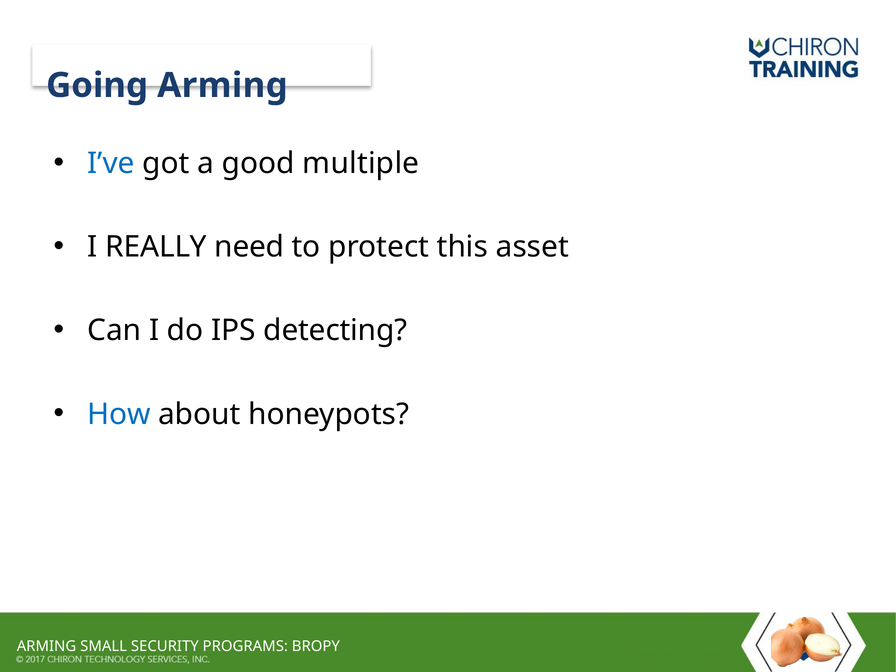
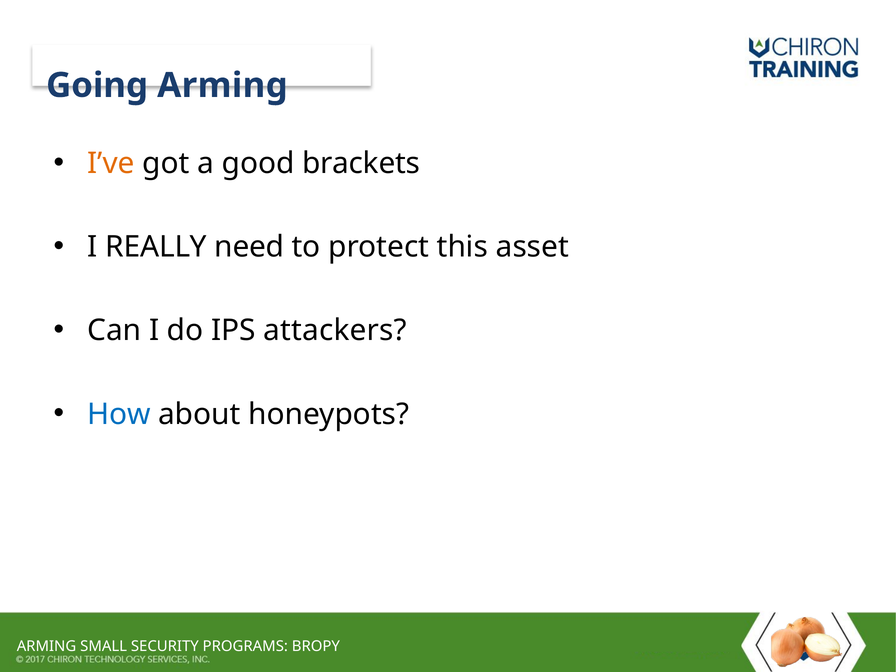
I’ve colour: blue -> orange (111, 163)
multiple: multiple -> brackets (361, 163)
detecting: detecting -> attackers (335, 331)
